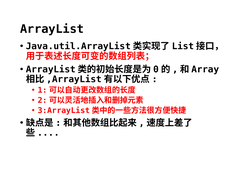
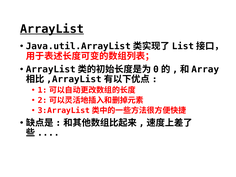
ArrayList underline: none -> present (52, 29)
